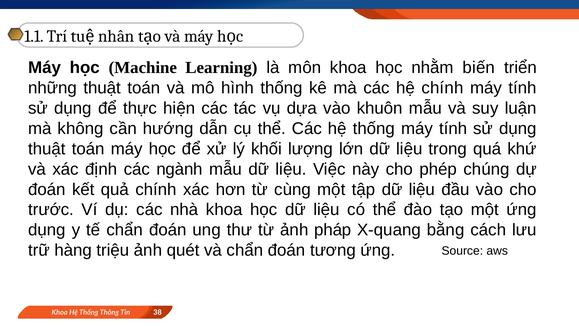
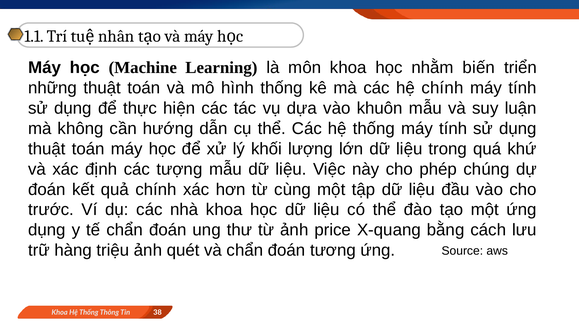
ngành: ngành -> tượng (179, 169)
pháp: pháp -> price (333, 230)
